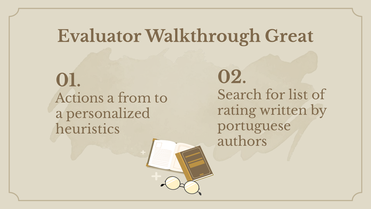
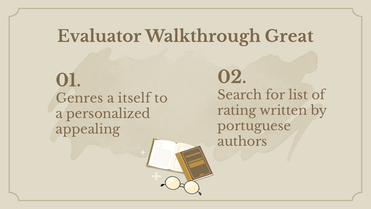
Actions: Actions -> Genres (80, 98)
from: from -> itself (134, 98)
heuristics: heuristics -> appealing (88, 129)
